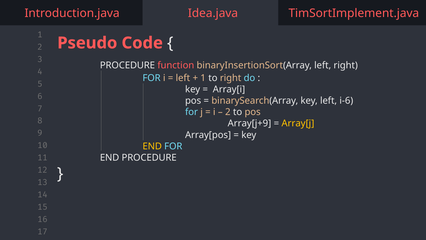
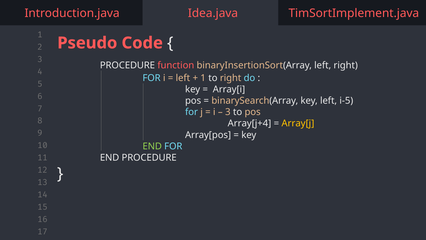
i-6: i-6 -> i-5 (346, 101)
2: 2 -> 3 (228, 112)
Array[j+9: Array[j+9 -> Array[j+4 (249, 123)
END colour: yellow -> light green (152, 146)
